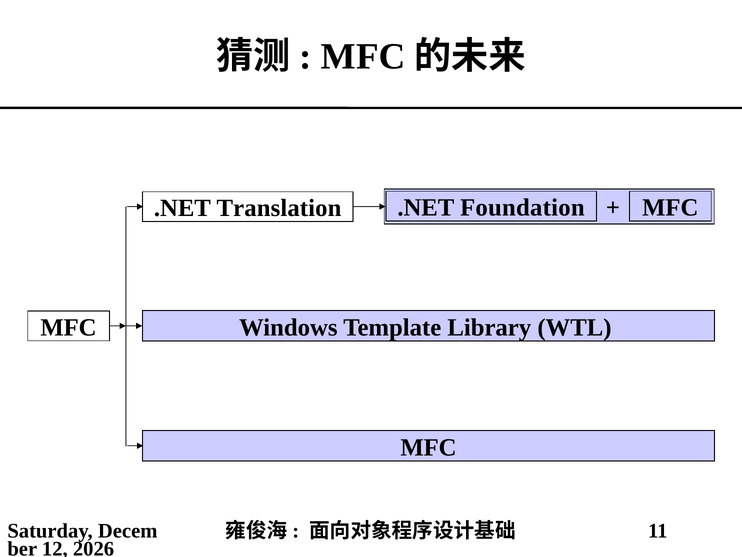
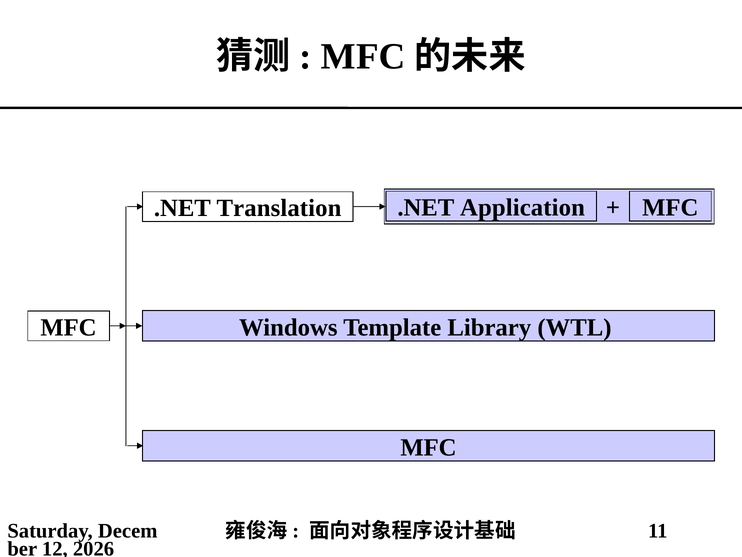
Foundation: Foundation -> Application (522, 208)
